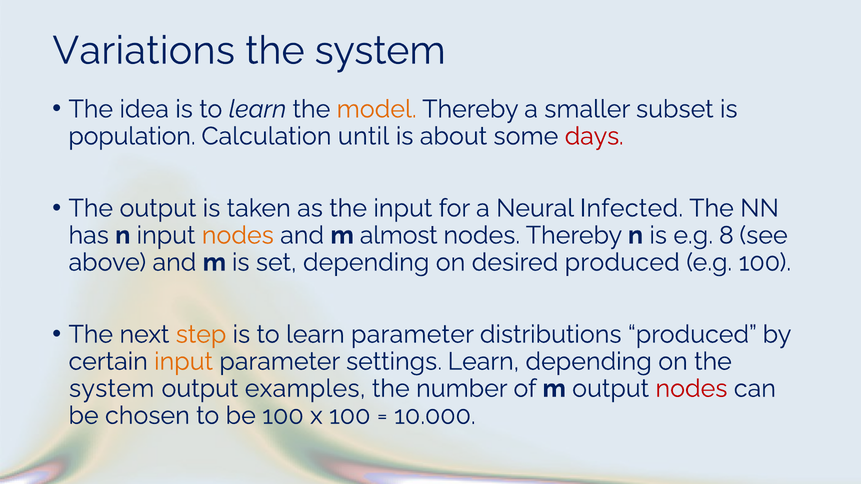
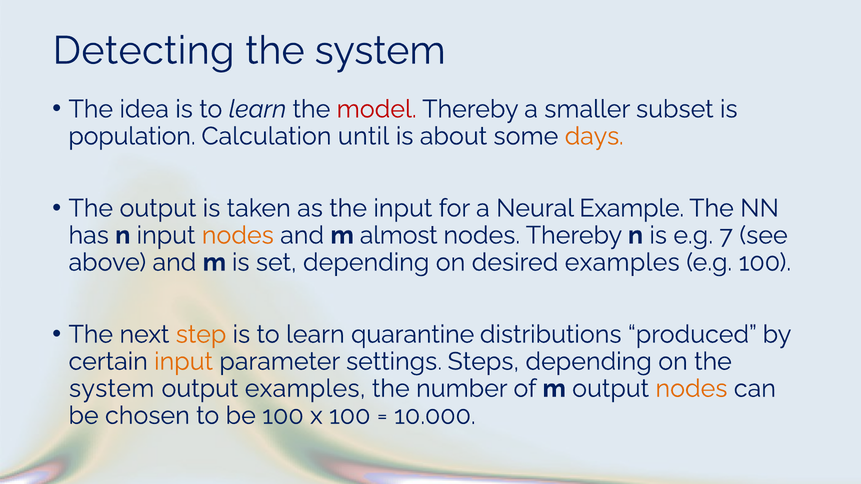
Variations: Variations -> Detecting (144, 51)
model colour: orange -> red (377, 109)
days colour: red -> orange (594, 136)
Infected: Infected -> Example (632, 208)
8: 8 -> 7 (726, 235)
desired produced: produced -> examples (622, 263)
learn parameter: parameter -> quarantine (413, 335)
settings Learn: Learn -> Steps (483, 362)
nodes colour: red -> orange (691, 389)
